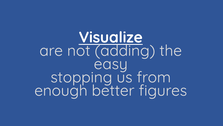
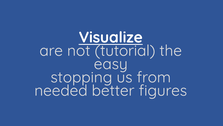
adding: adding -> tutorial (125, 50)
enough: enough -> needed (61, 90)
